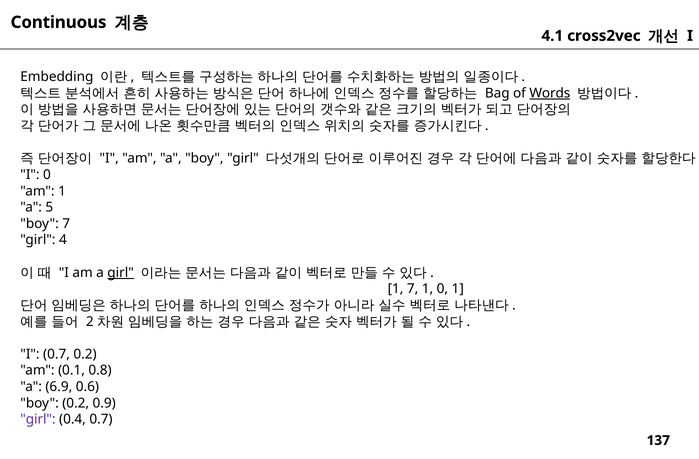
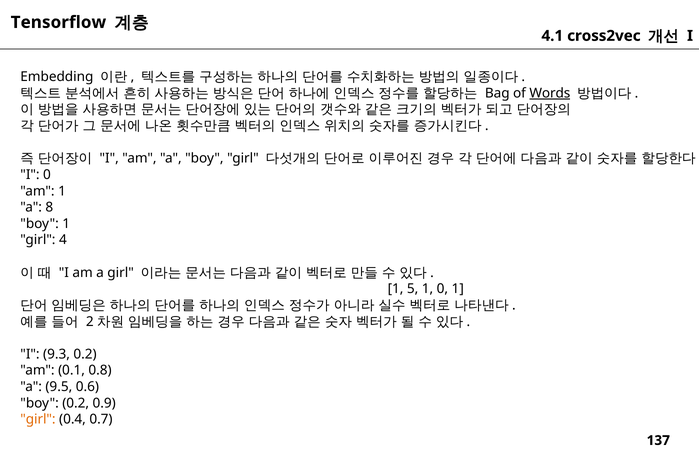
Continuous: Continuous -> Tensorflow (58, 22)
5: 5 -> 8 (49, 207)
boy 7: 7 -> 1 (66, 224)
girl underline: present -> none (121, 273)
1 7: 7 -> 5 (413, 289)
I 0.7: 0.7 -> 9.3 (57, 354)
6.9: 6.9 -> 9.5 (59, 387)
girl colour: purple -> orange (38, 420)
